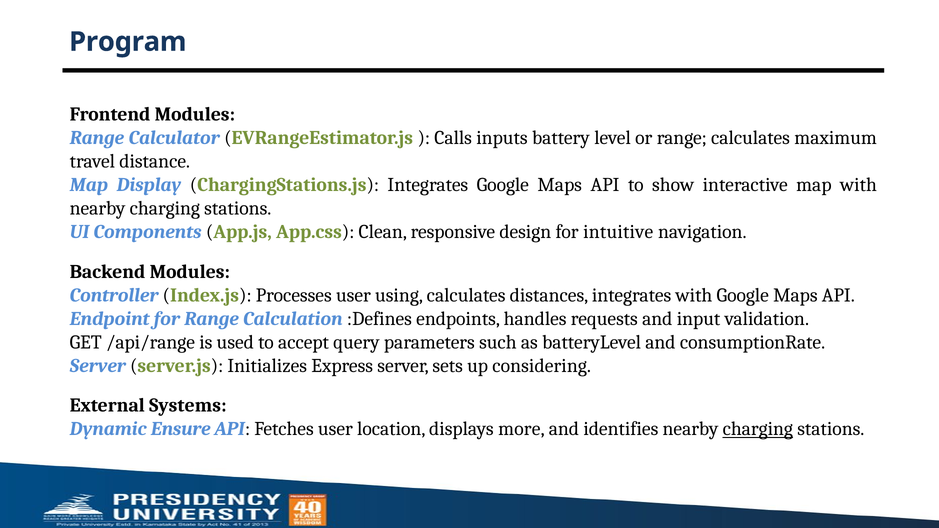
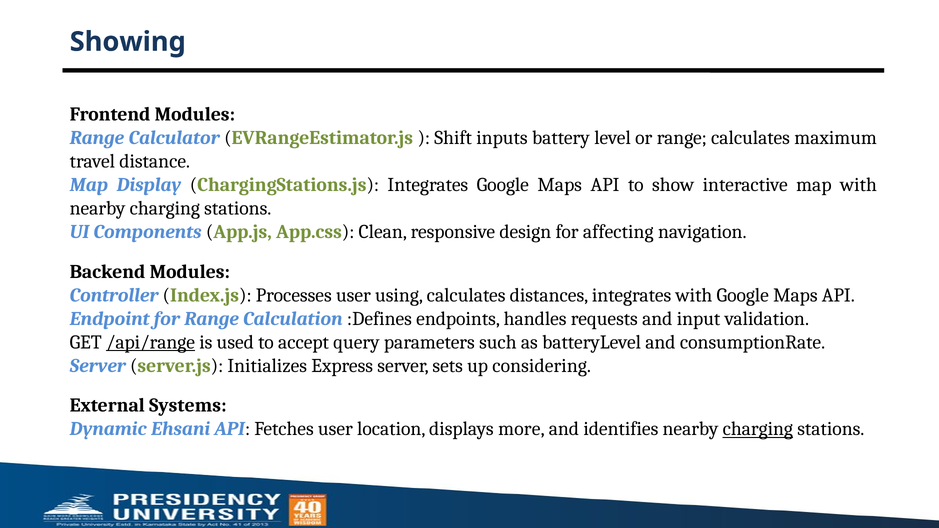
Program: Program -> Showing (128, 42)
Calls: Calls -> Shift (453, 138)
intuitive: intuitive -> affecting (618, 232)
/api/range underline: none -> present (150, 342)
Ensure: Ensure -> Ehsani (181, 429)
